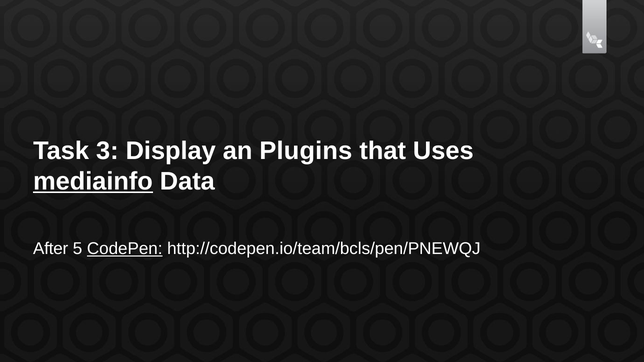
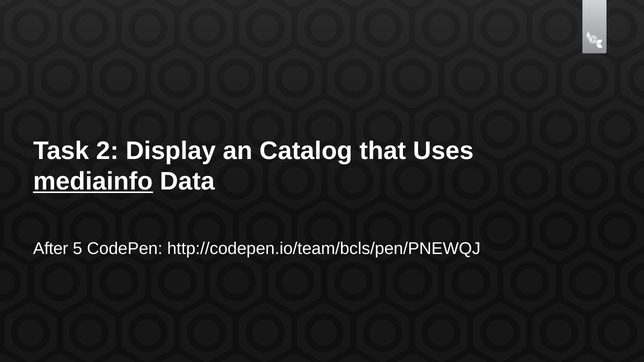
3: 3 -> 2 (107, 151)
Plugins: Plugins -> Catalog (306, 151)
CodePen underline: present -> none (125, 249)
